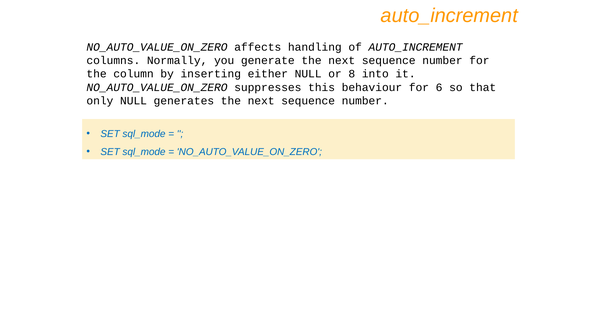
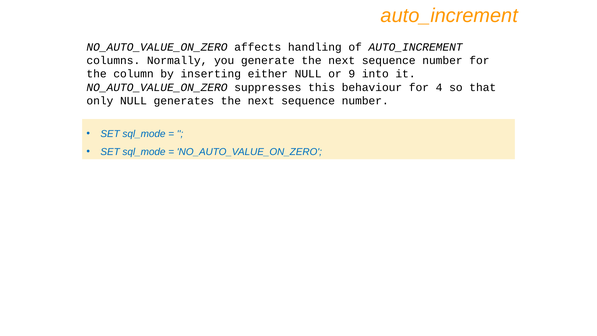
8: 8 -> 9 (352, 74)
6: 6 -> 4 (439, 87)
